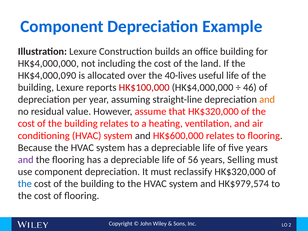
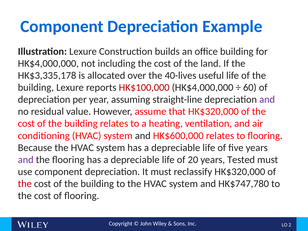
HK$4,000,090: HK$4,000,090 -> HK$3,335,178 (47, 76)
46: 46 -> 60 (250, 88)
and colour: orange -> purple (267, 100)
56: 56 -> 20 (193, 160)
Selling: Selling -> Tested (241, 160)
the colour: blue -> red (25, 184)
HK$979,574: HK$979,574 -> HK$747,780 (244, 184)
